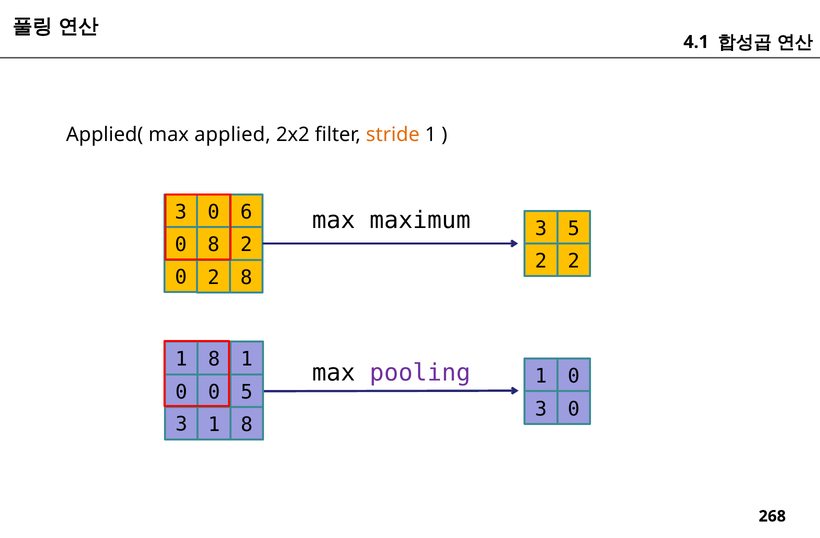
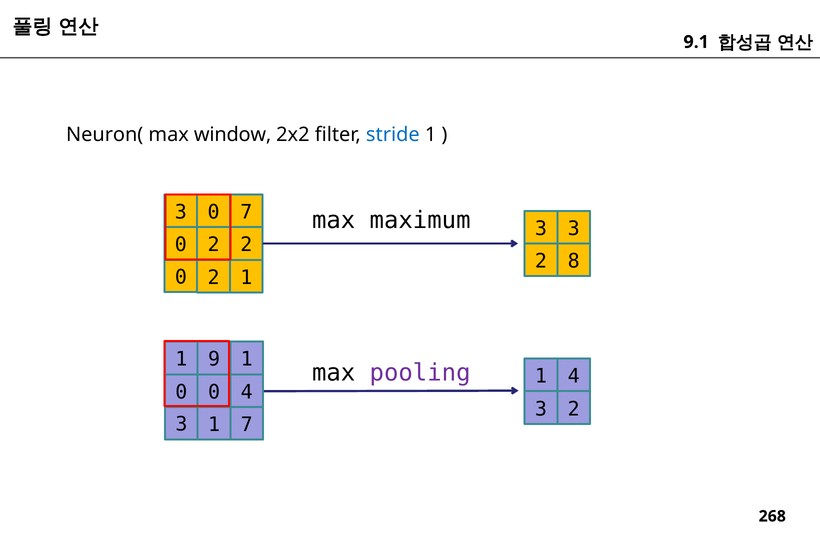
4.1: 4.1 -> 9.1 (696, 42)
Applied(: Applied( -> Neuron( (105, 135)
applied: applied -> window (233, 135)
stride colour: orange -> blue (393, 135)
0 6: 6 -> 7 (246, 212)
3 5: 5 -> 3 (574, 229)
0 8: 8 -> 2 (214, 245)
2: 2 -> 8 (574, 262)
2 8: 8 -> 1 (246, 278)
8: 8 -> 9 (214, 360)
0: 0 -> 4 (574, 377)
0 5: 5 -> 4 (247, 393)
0: 0 -> 2 (574, 409)
8: 8 -> 7 (247, 425)
